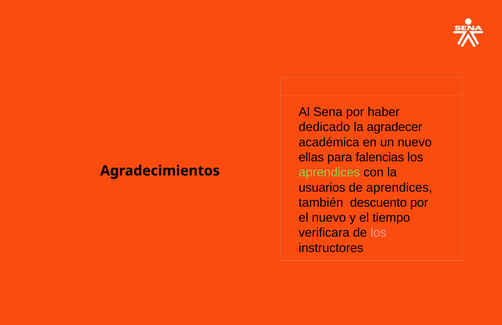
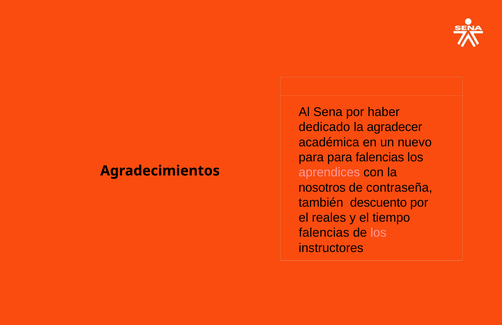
ellas: ellas -> para (311, 157)
aprendices colour: light green -> pink (329, 172)
usuarios: usuarios -> nosotros (322, 187)
de aprendices: aprendices -> contraseña (399, 187)
el nuevo: nuevo -> reales (329, 217)
verificara: verificara -> falencias (324, 232)
